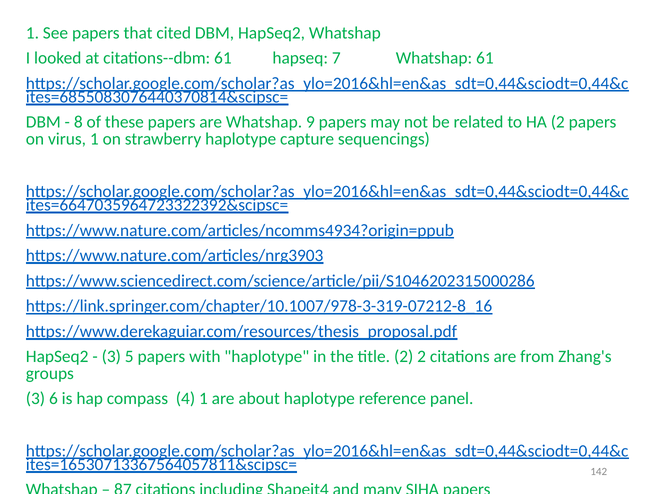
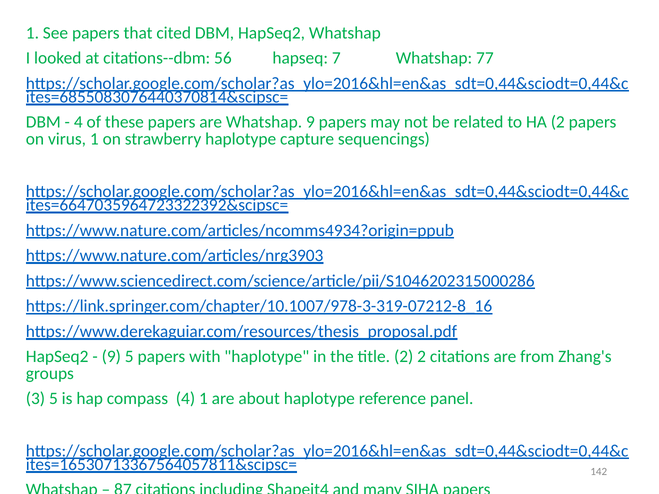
citations--dbm 61: 61 -> 56 (223, 58)
Whatshap 61: 61 -> 77 (485, 58)
8: 8 -> 4 (78, 122)
3: 3 -> 9 (111, 357)
3 6: 6 -> 5 (53, 399)
